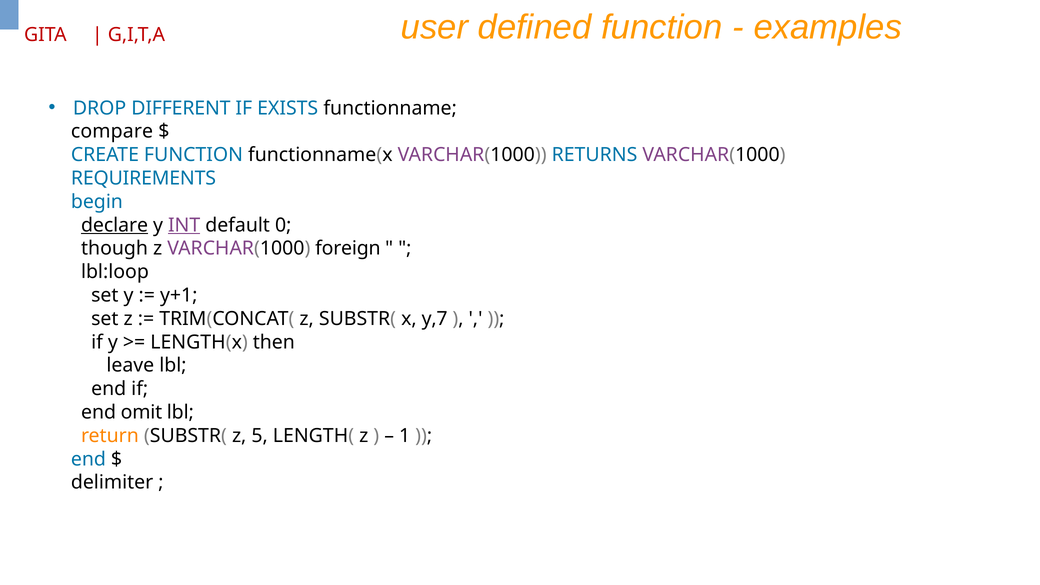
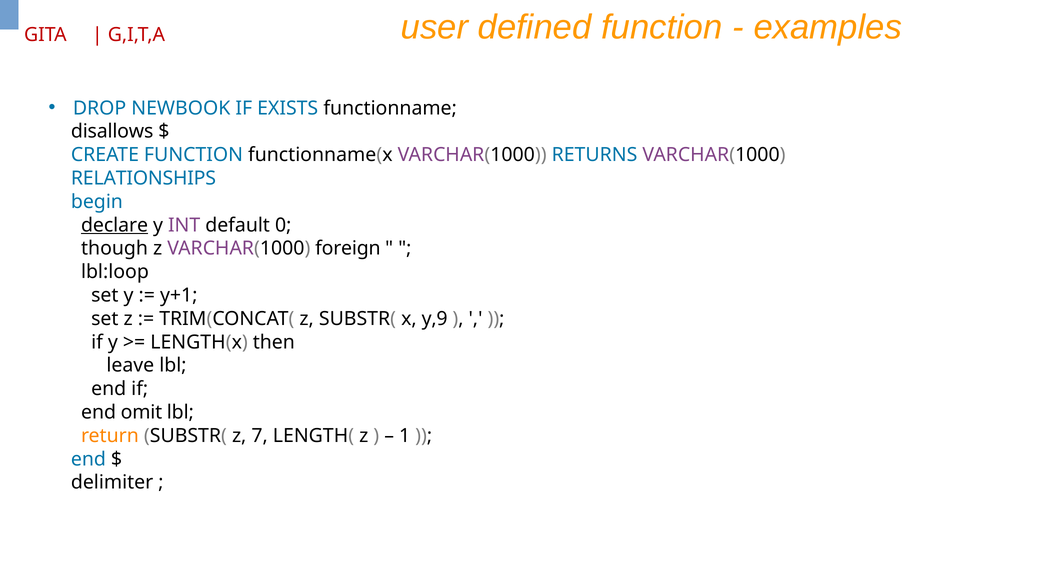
DIFFERENT: DIFFERENT -> NEWBOOK (181, 108)
compare: compare -> disallows (112, 131)
REQUIREMENTS: REQUIREMENTS -> RELATIONSHIPS (143, 178)
INT underline: present -> none (184, 225)
y,7: y,7 -> y,9 (435, 319)
5: 5 -> 7 (260, 436)
